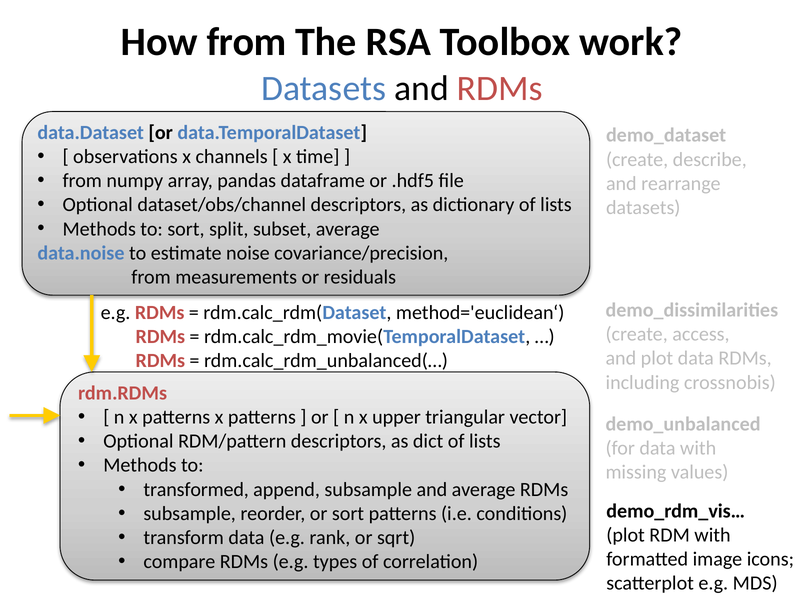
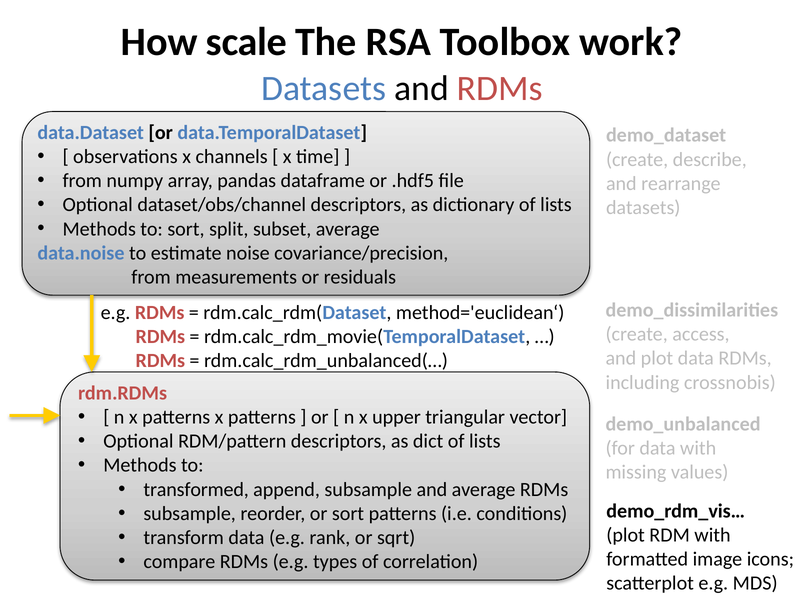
How from: from -> scale (247, 42)
